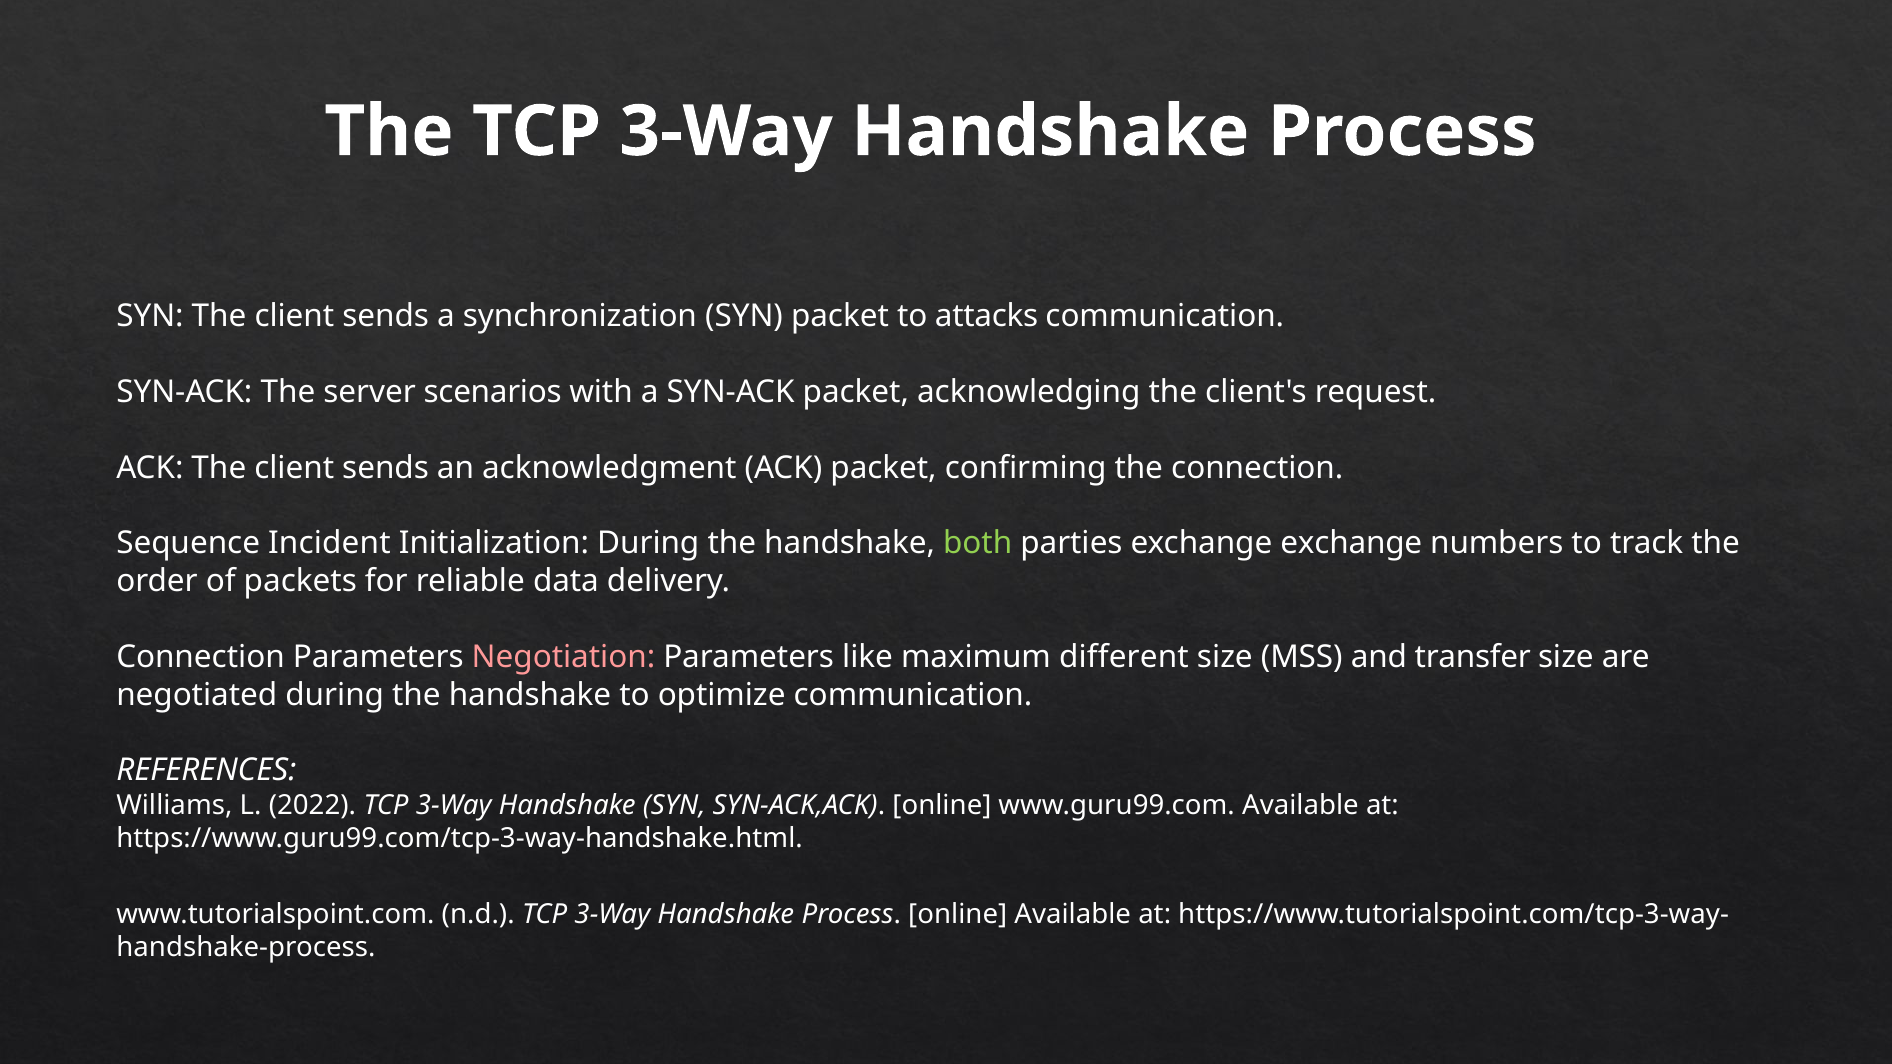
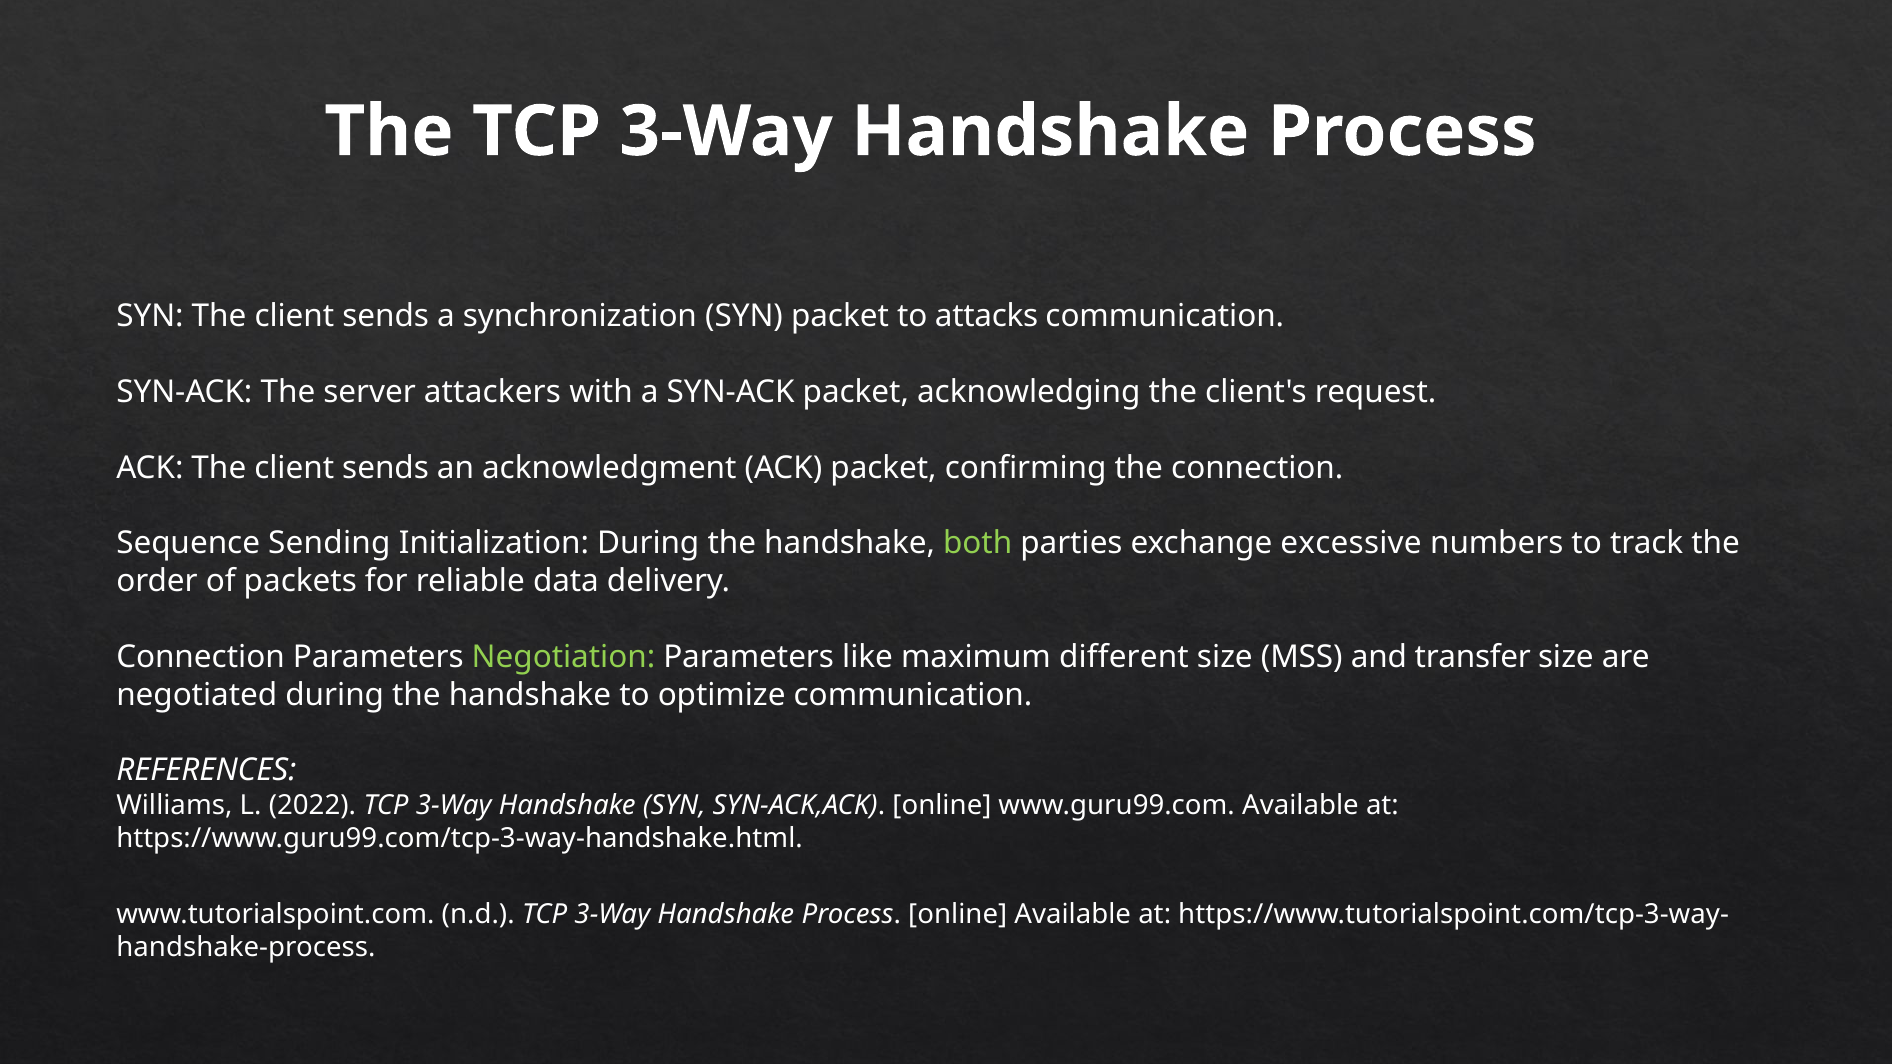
scenarios: scenarios -> attackers (492, 392)
Incident: Incident -> Sending (329, 544)
exchange exchange: exchange -> excessive (1351, 544)
Negotiation colour: pink -> light green (564, 657)
